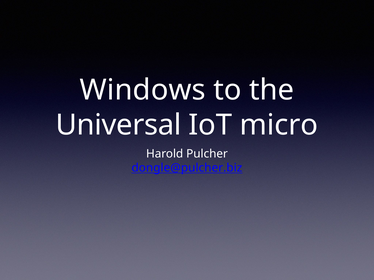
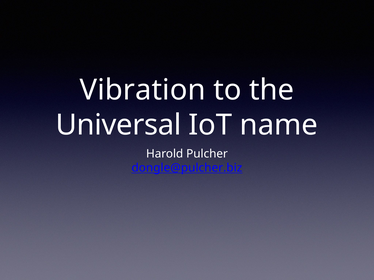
Windows: Windows -> Vibration (143, 90)
micro: micro -> name (279, 125)
